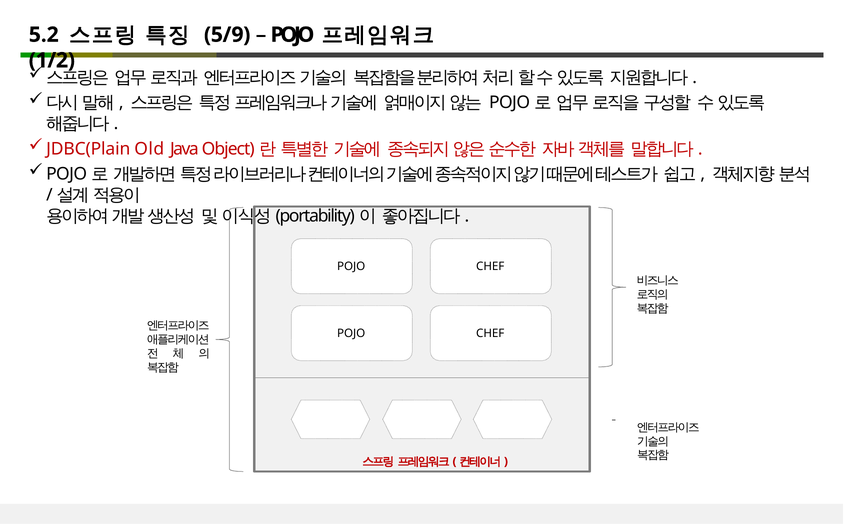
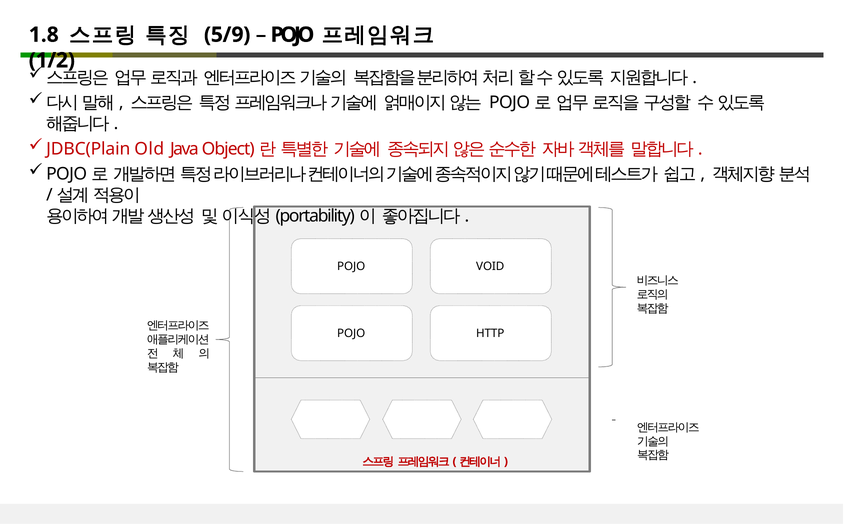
5.2: 5.2 -> 1.8 (44, 35)
CHEF: CHEF -> VOID (490, 266)
CHEF: CHEF -> HTTP (490, 333)
